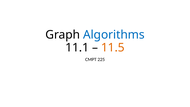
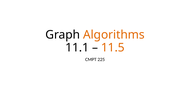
Algorithms colour: blue -> orange (114, 35)
